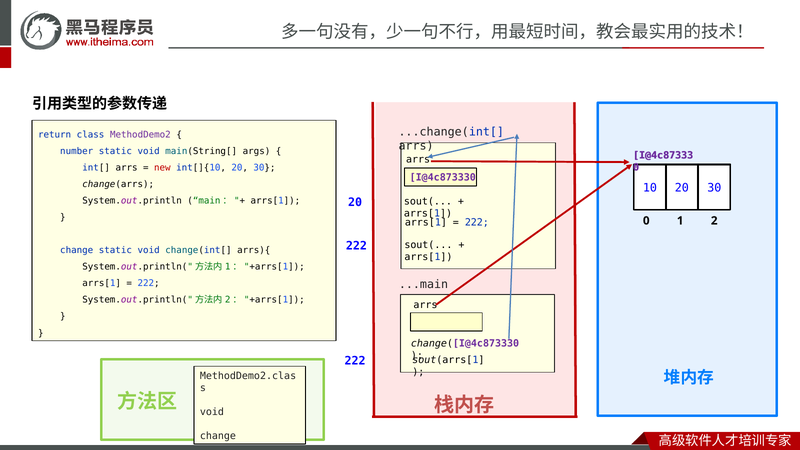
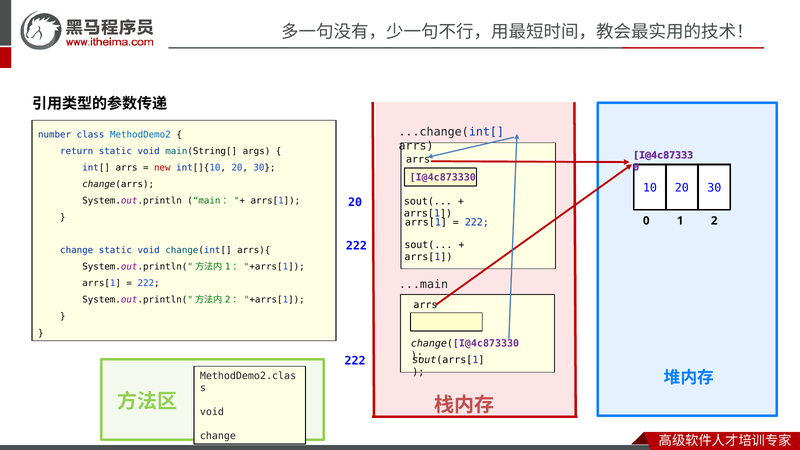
return: return -> number (55, 135)
MethodDemo2 colour: purple -> blue (140, 135)
number: number -> return (77, 151)
